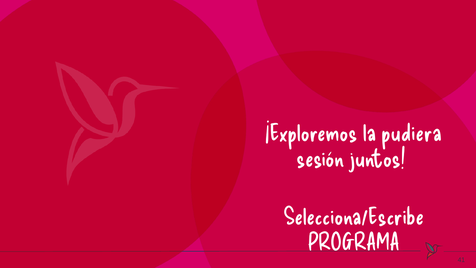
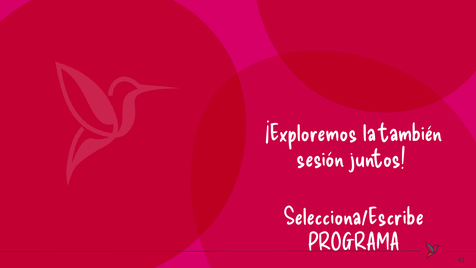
pudiera: pudiera -> también (412, 133)
